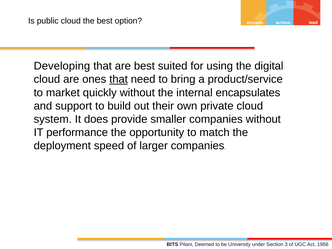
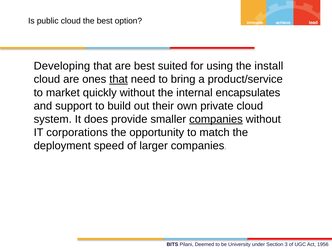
digital: digital -> install (269, 66)
companies underline: none -> present (216, 119)
performance: performance -> corporations (77, 132)
